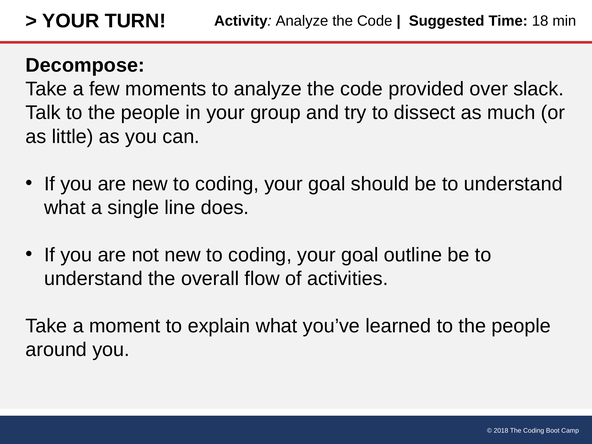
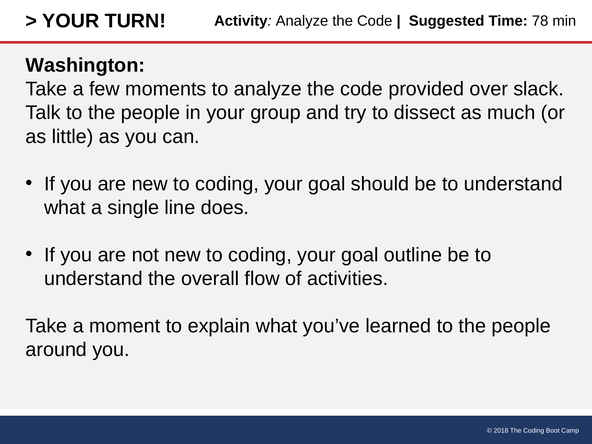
18: 18 -> 78 (540, 21)
Decompose: Decompose -> Washington (85, 65)
